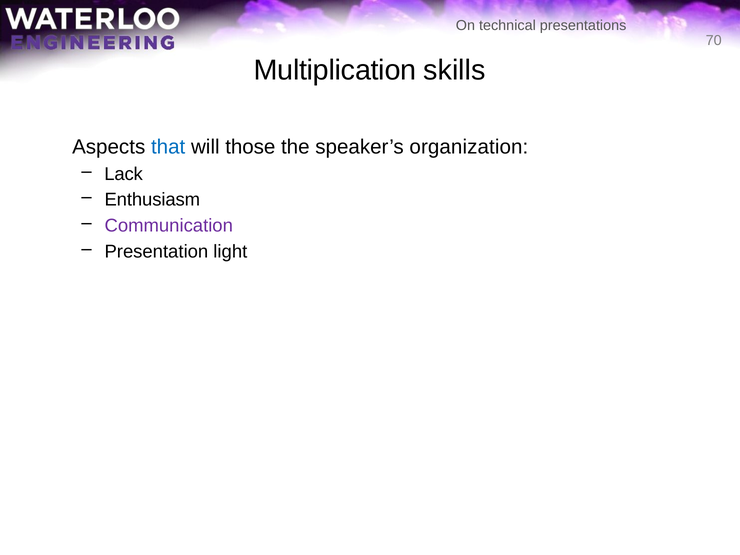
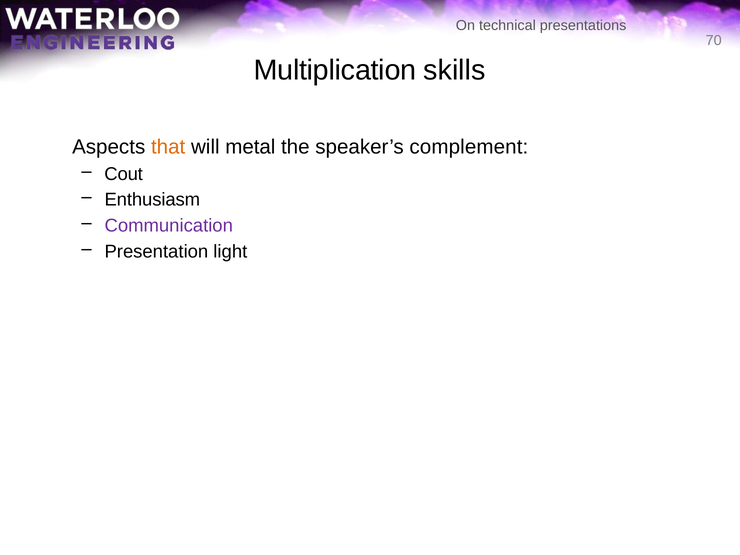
that colour: blue -> orange (168, 147)
those: those -> metal (250, 147)
organization: organization -> complement (469, 147)
Lack: Lack -> Cout (124, 174)
